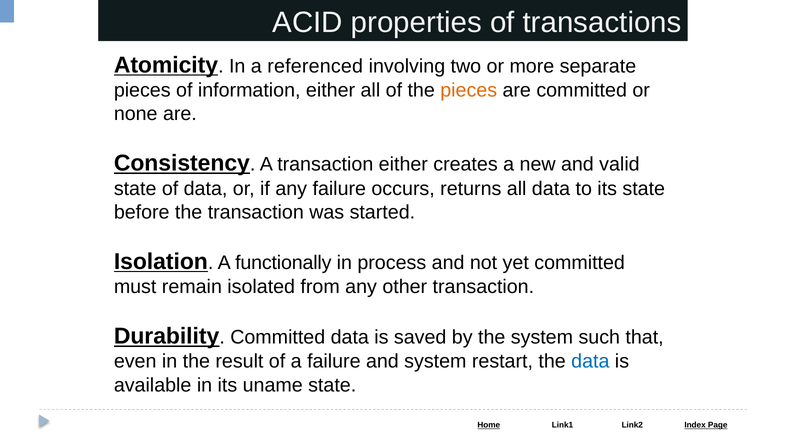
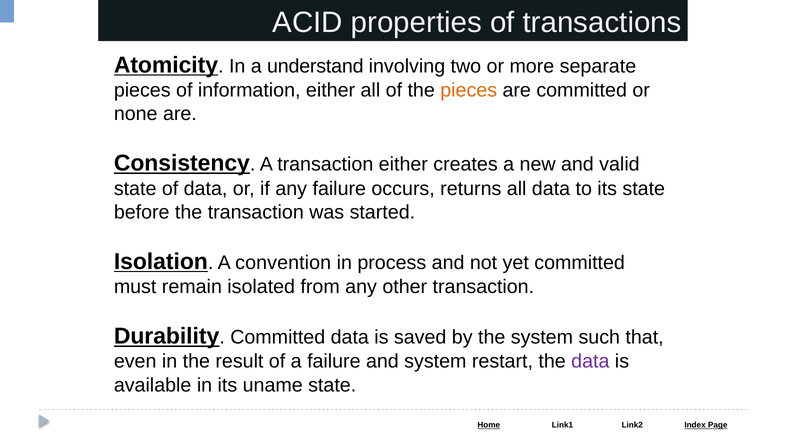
referenced: referenced -> understand (315, 66)
functionally: functionally -> convention (283, 263)
data colour: blue -> purple (590, 362)
